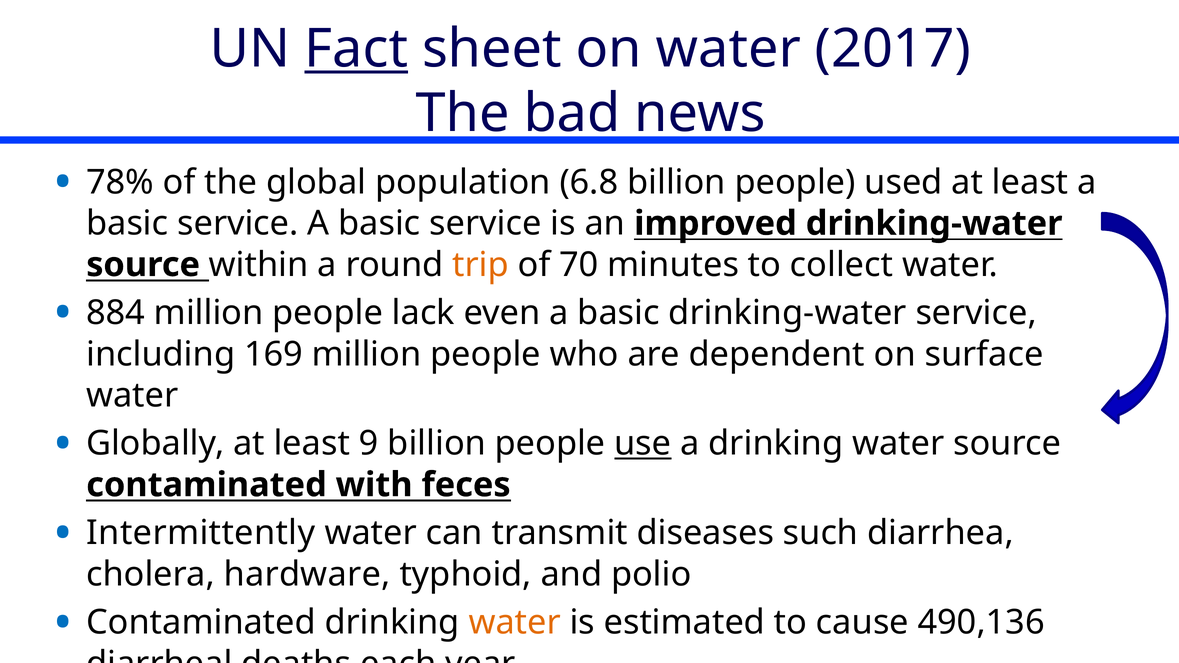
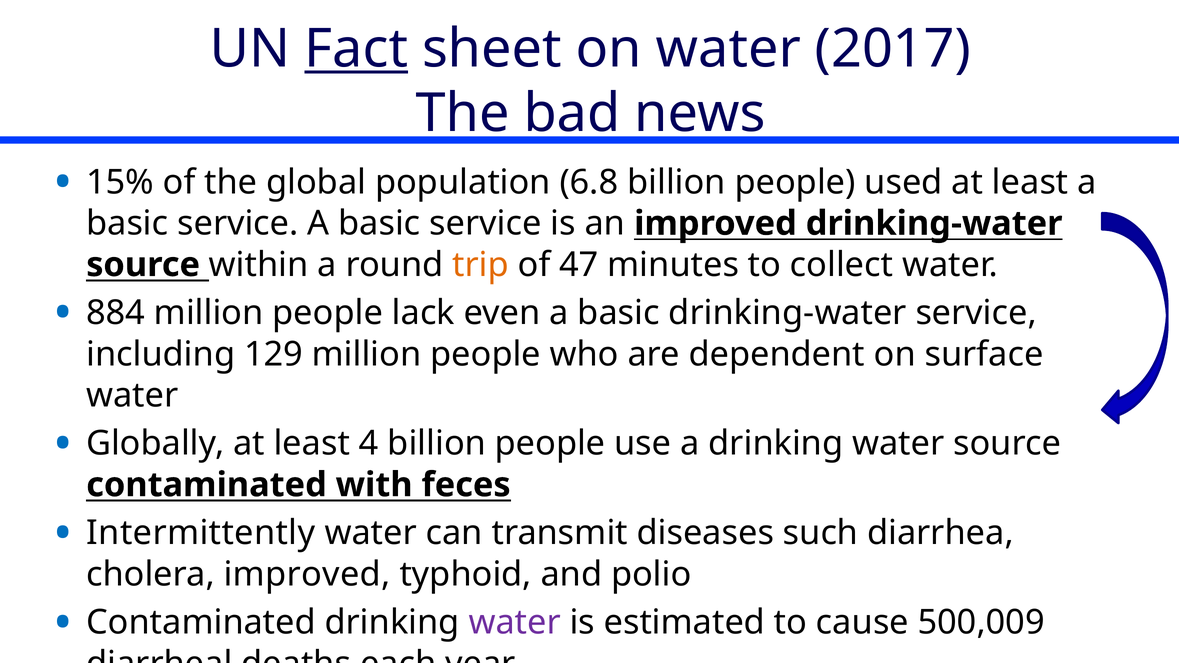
78%: 78% -> 15% (120, 182)
70: 70 -> 47 (579, 265)
169: 169 -> 129 (273, 354)
9: 9 -> 4 (369, 444)
use underline: present -> none (643, 444)
cholera hardware: hardware -> improved (307, 574)
water colour: orange -> purple (515, 623)
490,136: 490,136 -> 500,009 (981, 623)
